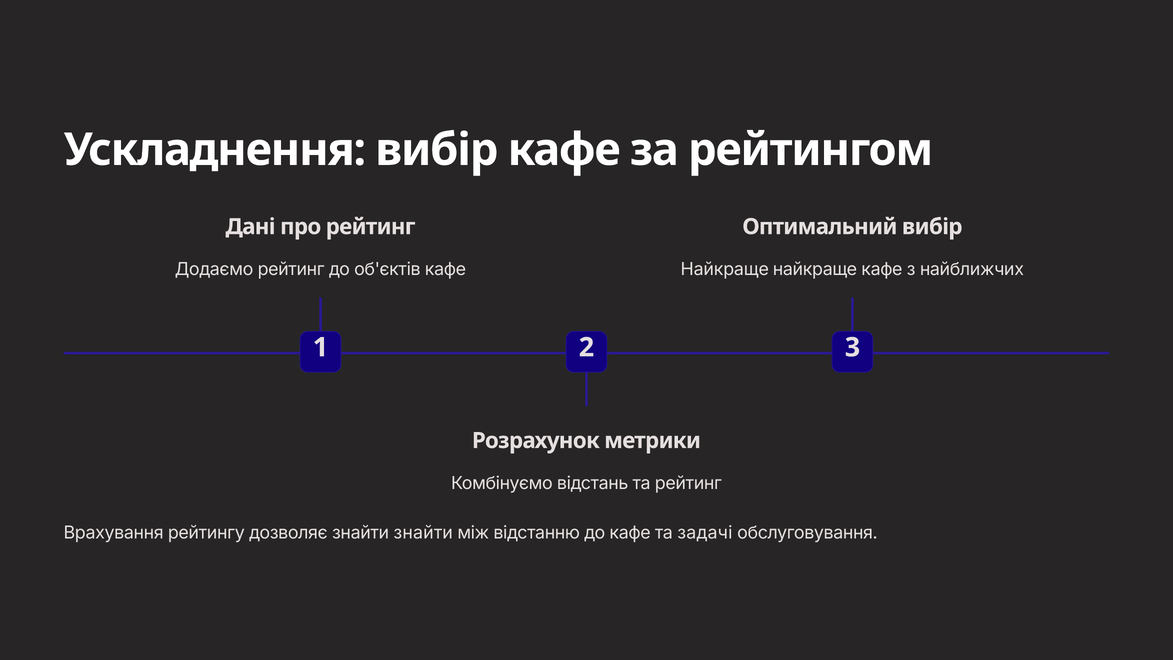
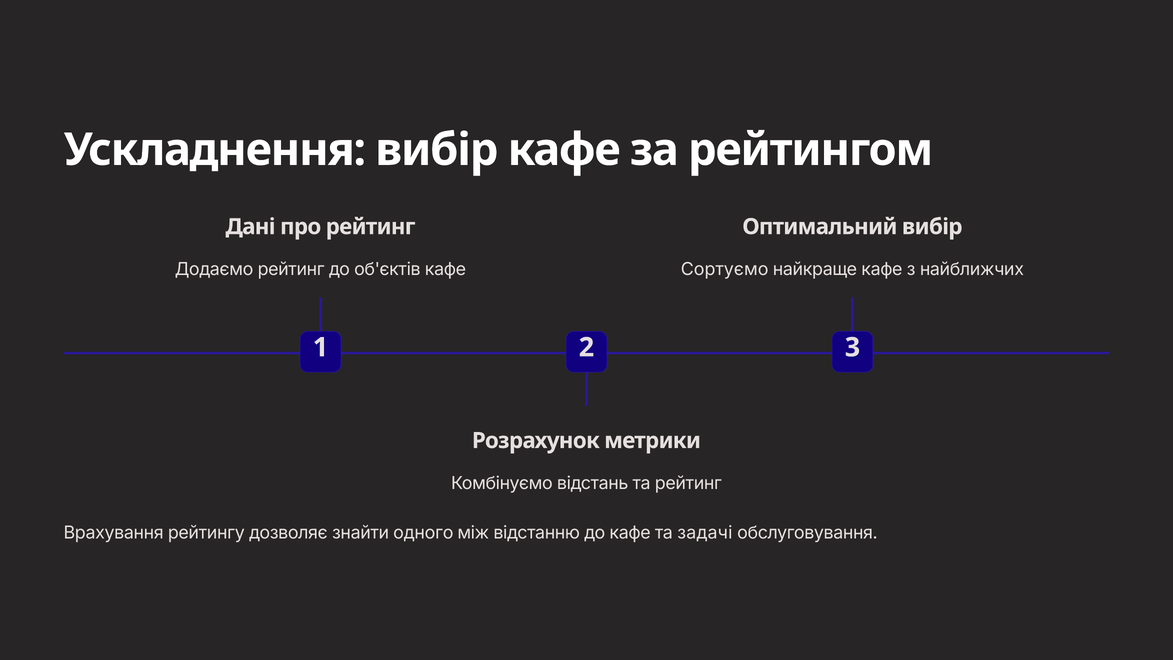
Найкраще: Найкраще -> Сортуємо (725, 269)
знайти знайти: знайти -> одного (423, 533)
